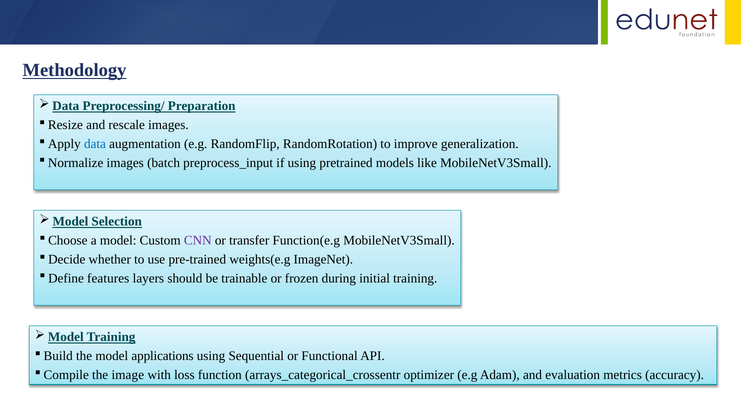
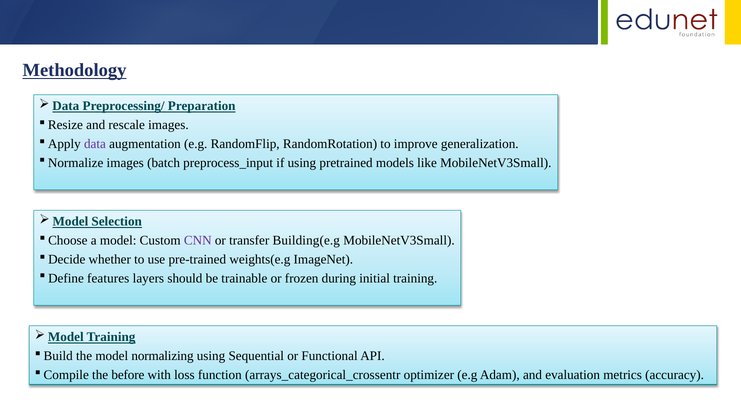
data colour: blue -> purple (95, 144)
Function(e.g: Function(e.g -> Building(e.g (306, 240)
applications: applications -> normalizing (163, 356)
image: image -> before (128, 375)
